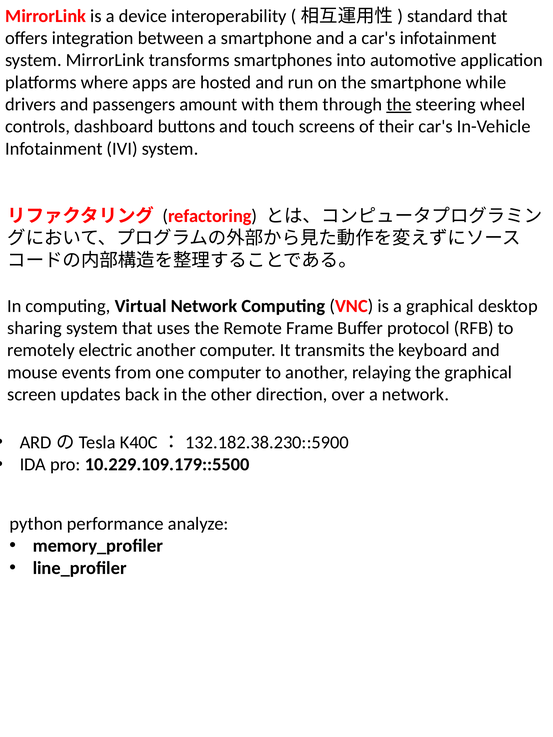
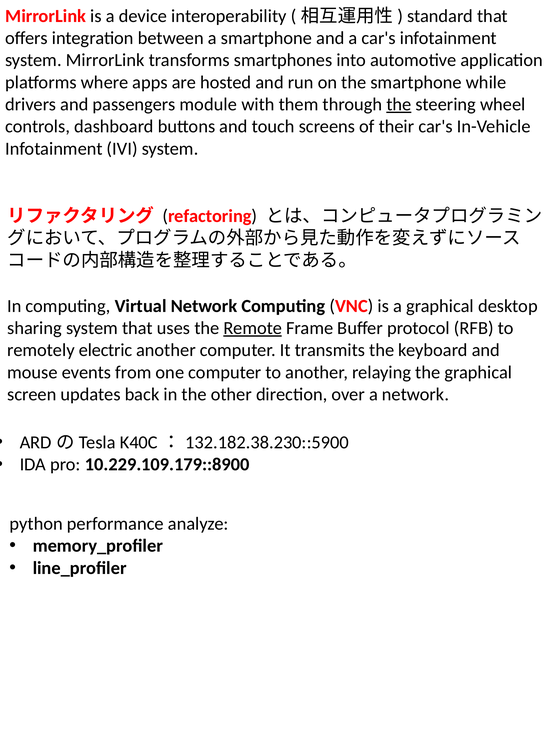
amount: amount -> module (208, 104)
Remote underline: none -> present (253, 328)
10.229.109.179::5500: 10.229.109.179::5500 -> 10.229.109.179::8900 (167, 465)
